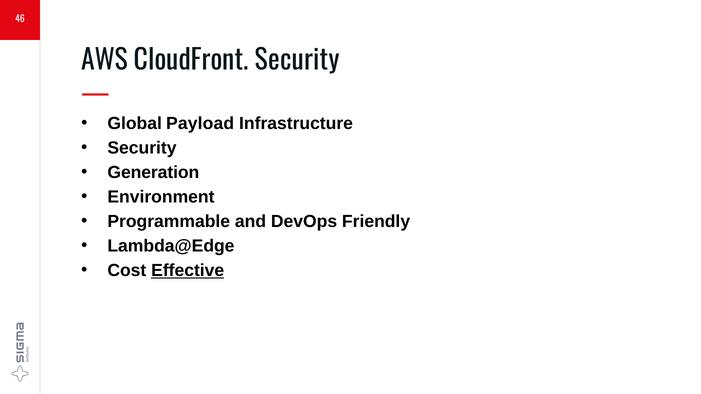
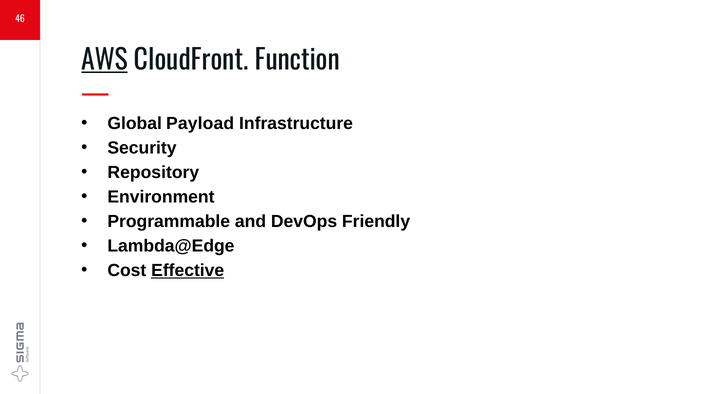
AWS underline: none -> present (105, 60)
CloudFront Security: Security -> Function (297, 60)
Generation: Generation -> Repository (153, 173)
